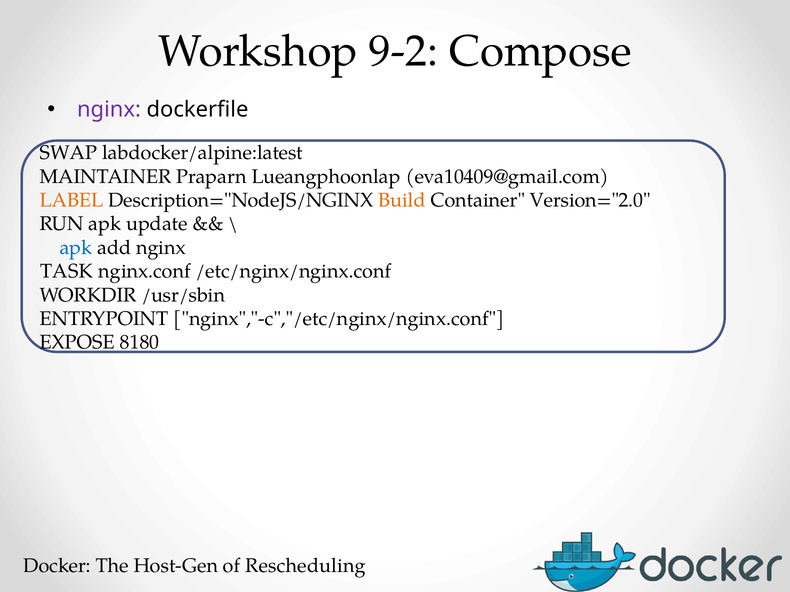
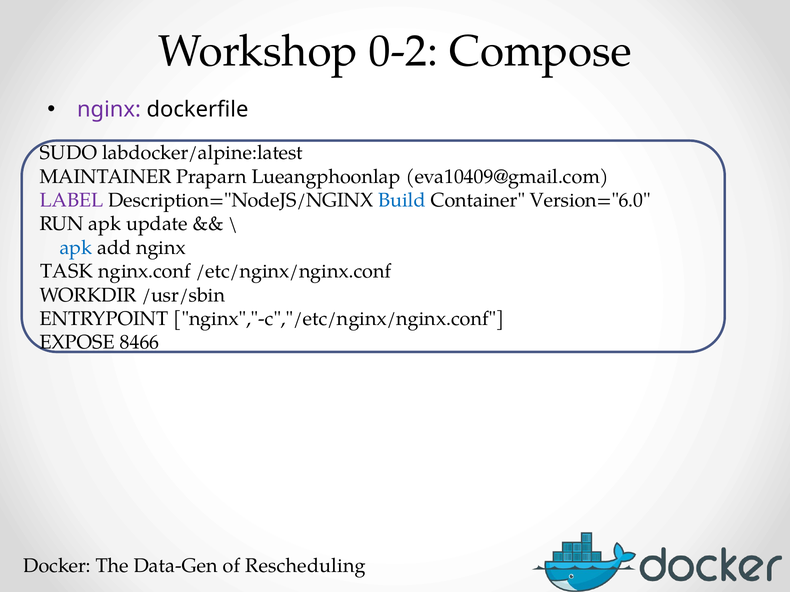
9-2: 9-2 -> 0-2 (403, 51)
SWAP: SWAP -> SUDO (68, 153)
LABEL colour: orange -> purple (72, 200)
Build colour: orange -> blue (402, 200)
Version="2.0: Version="2.0 -> Version="6.0 (590, 200)
8180: 8180 -> 8466 (140, 343)
Host-Gen: Host-Gen -> Data-Gen (176, 566)
